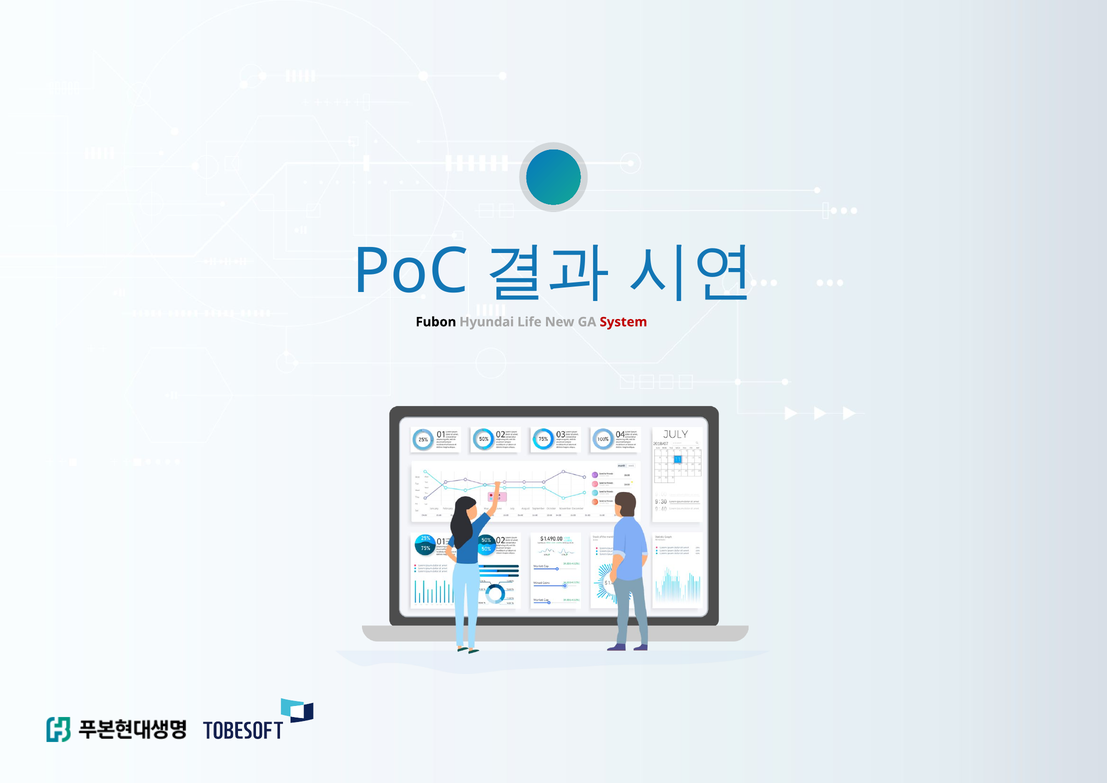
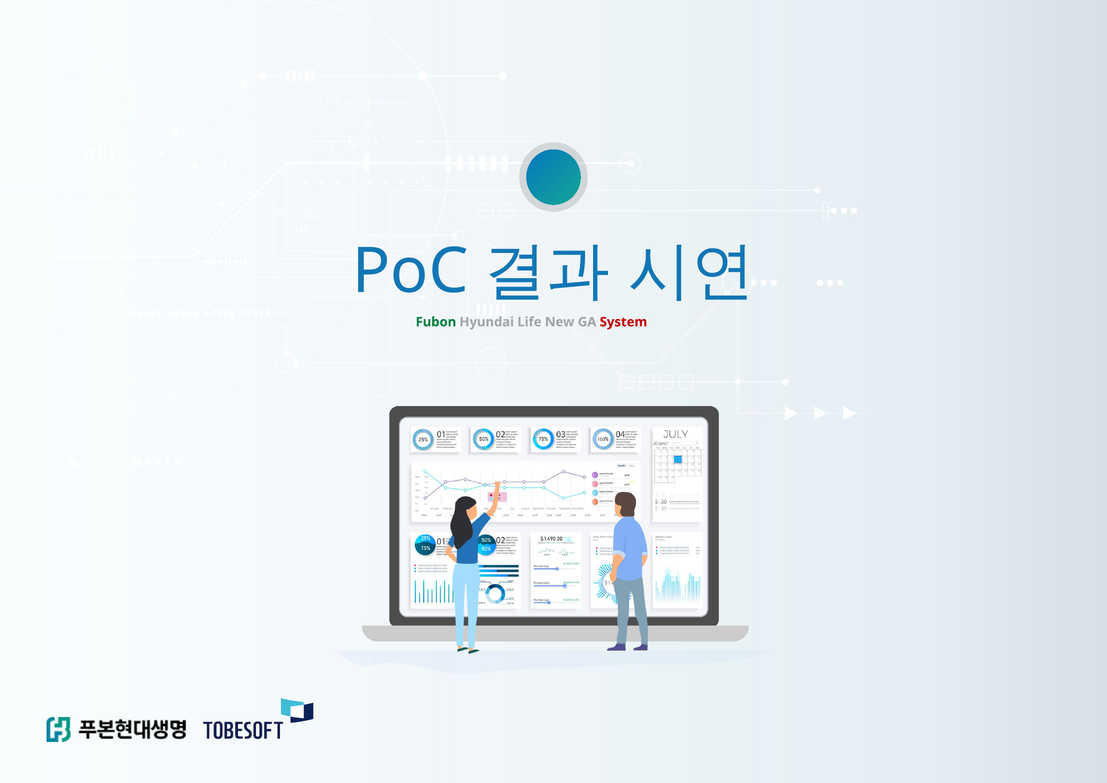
Fubon colour: black -> green (436, 322)
